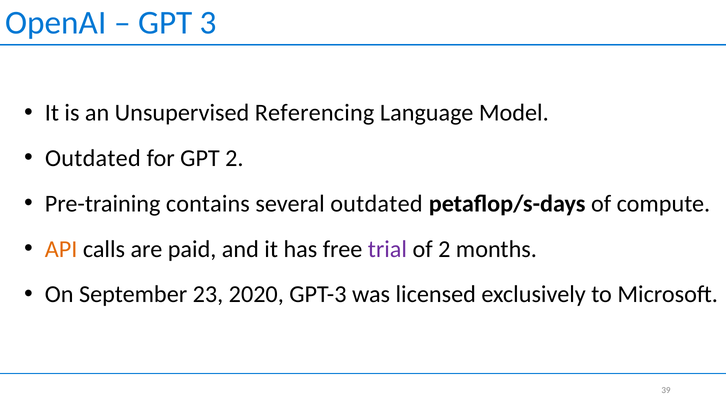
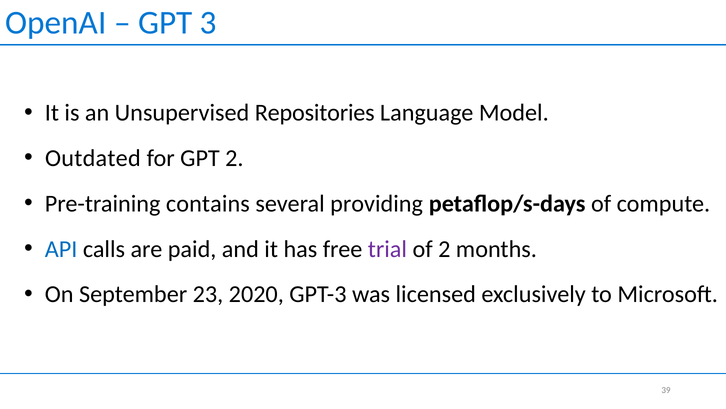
Referencing: Referencing -> Repositories (315, 113)
several outdated: outdated -> providing (377, 203)
API colour: orange -> blue (61, 249)
